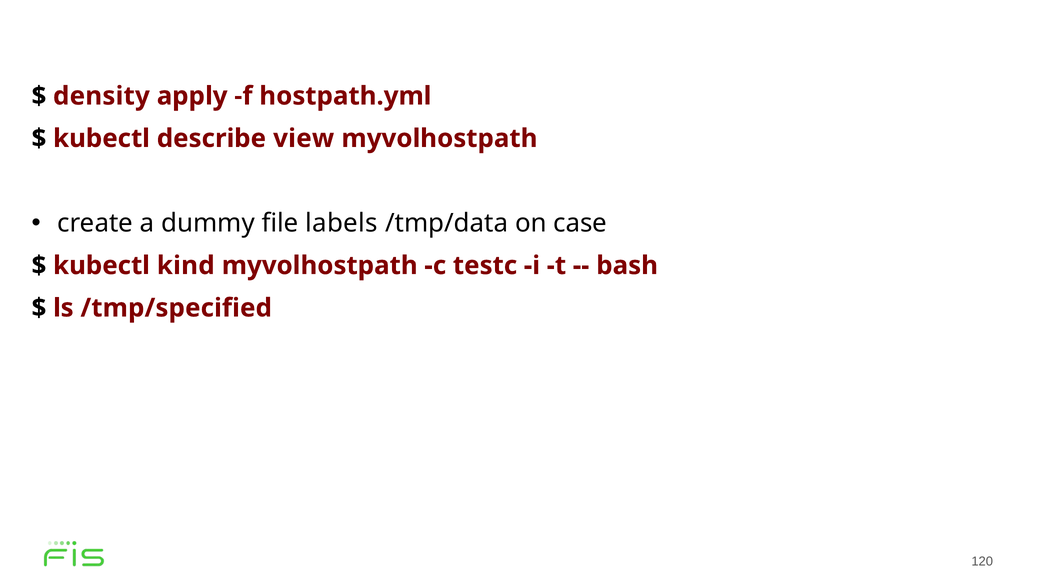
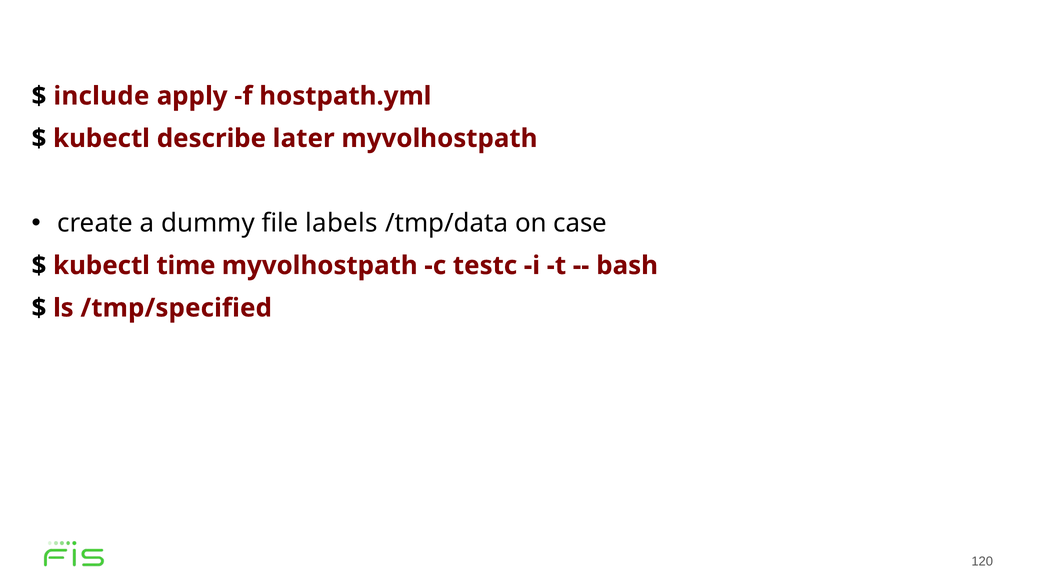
density: density -> include (101, 96)
view: view -> later (304, 139)
kind: kind -> time (186, 266)
